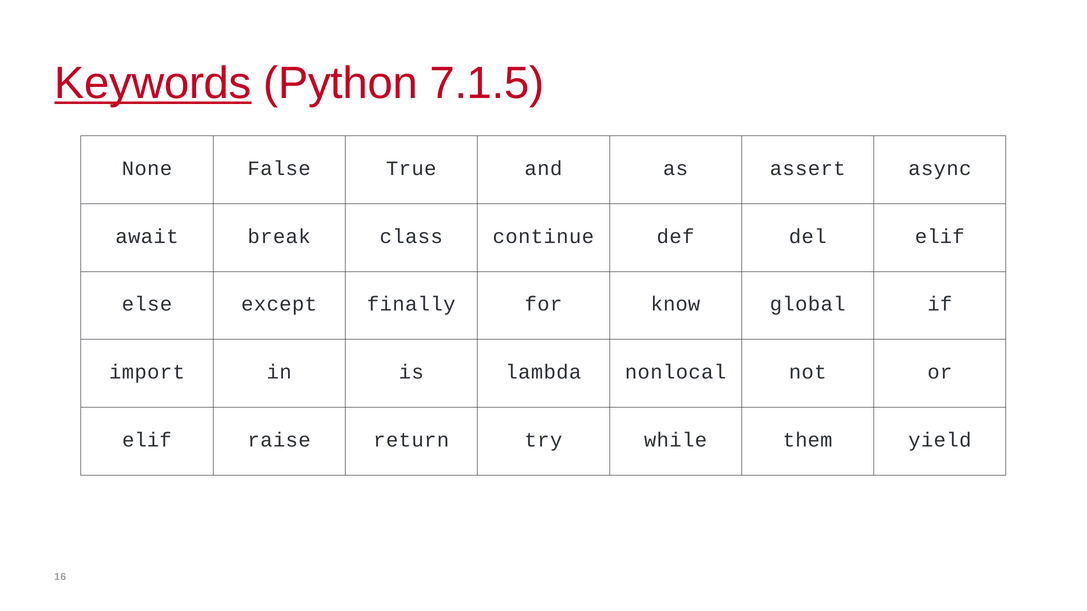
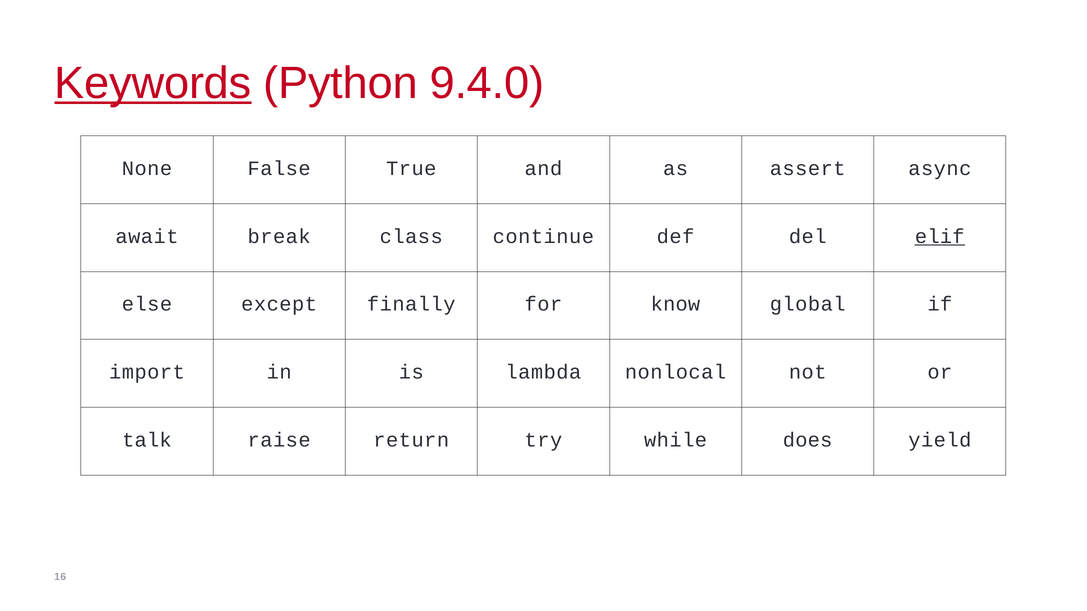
7.1.5: 7.1.5 -> 9.4.0 (487, 83)
elif underline: none -> present (940, 236)
elif: elif -> talk (147, 440)
them: them -> does (808, 440)
